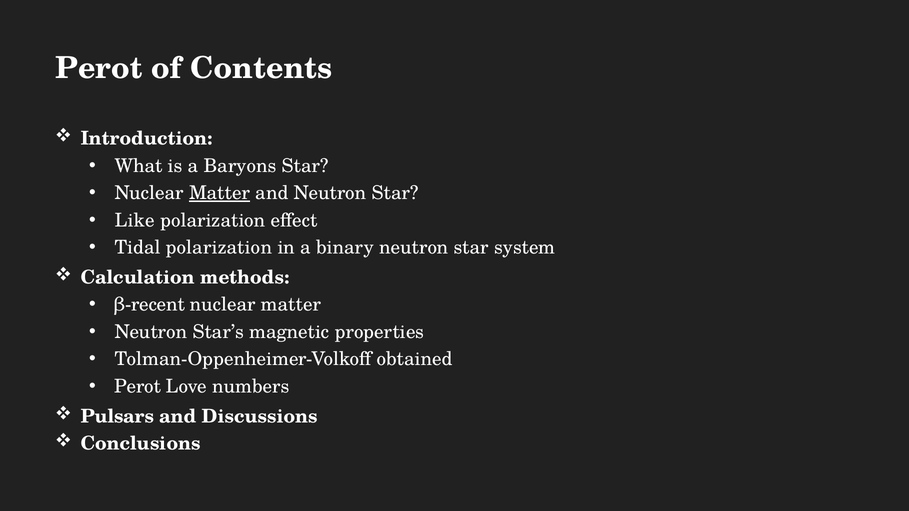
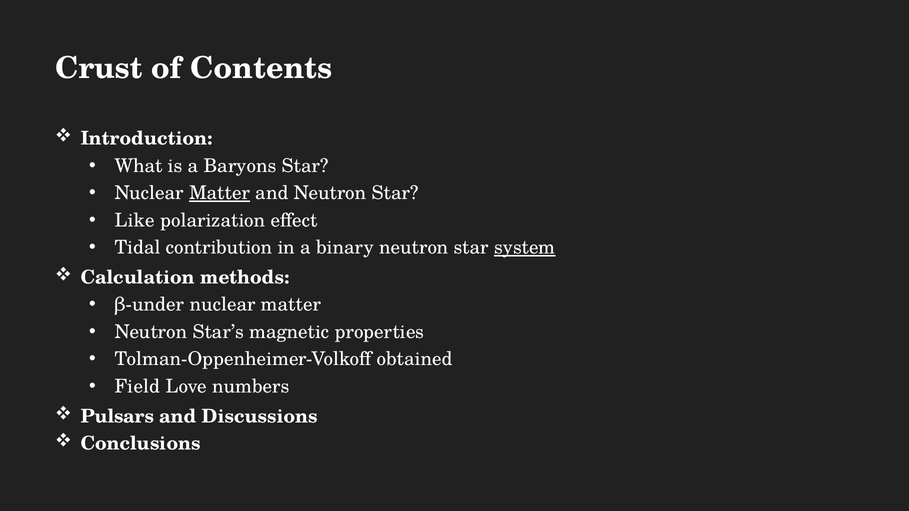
Perot: Perot -> Crust (99, 68)
Tidal polarization: polarization -> contribution (219, 248)
system underline: none -> present (525, 248)
β-recent: β-recent -> β-under (150, 305)
Perot: Perot -> Field (138, 387)
